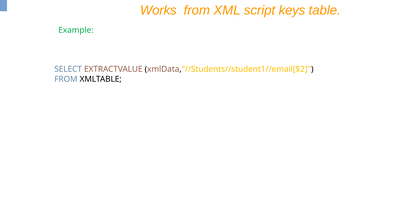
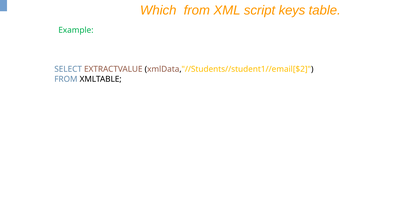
Works: Works -> Which (158, 10)
